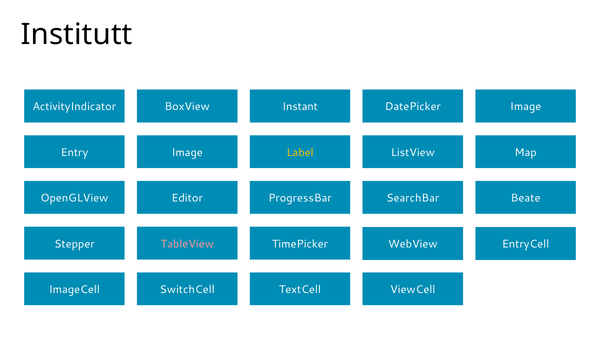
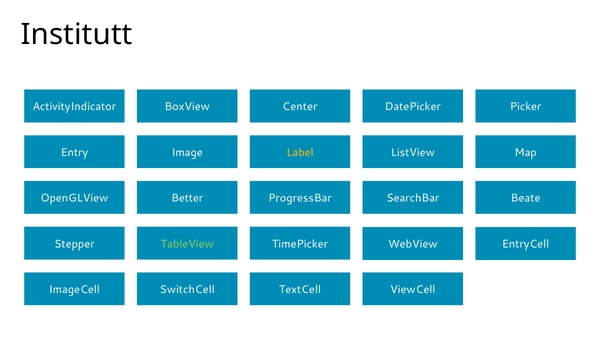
Instant: Instant -> Center (300, 107)
DatePicker Image: Image -> Picker (526, 107)
Editor: Editor -> Better (187, 199)
TableView colour: pink -> light green (187, 244)
